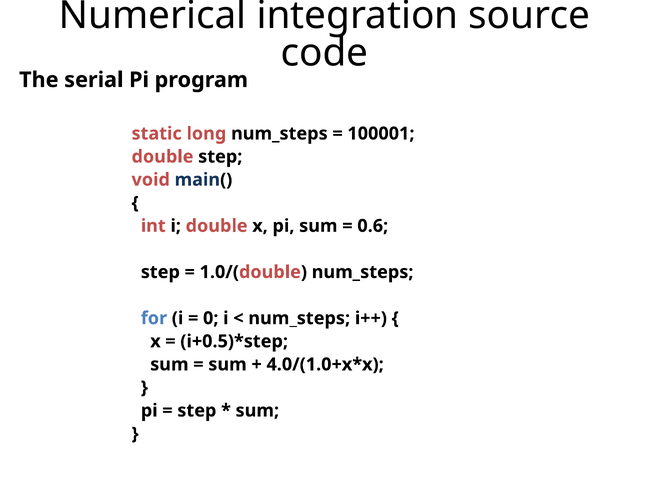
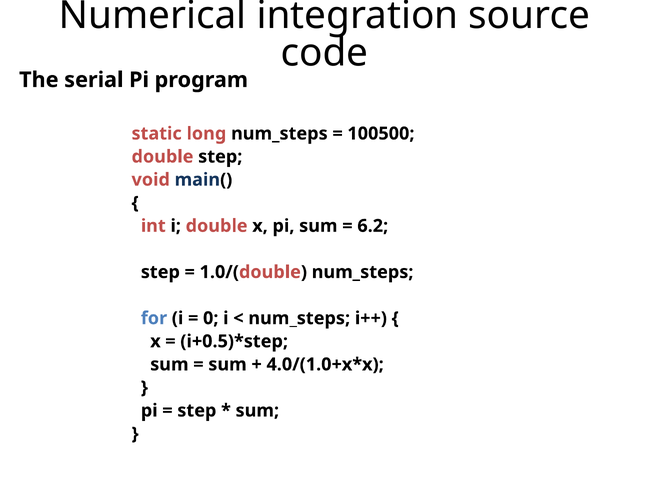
100001: 100001 -> 100500 (381, 134)
0.6: 0.6 -> 6.2 (373, 226)
